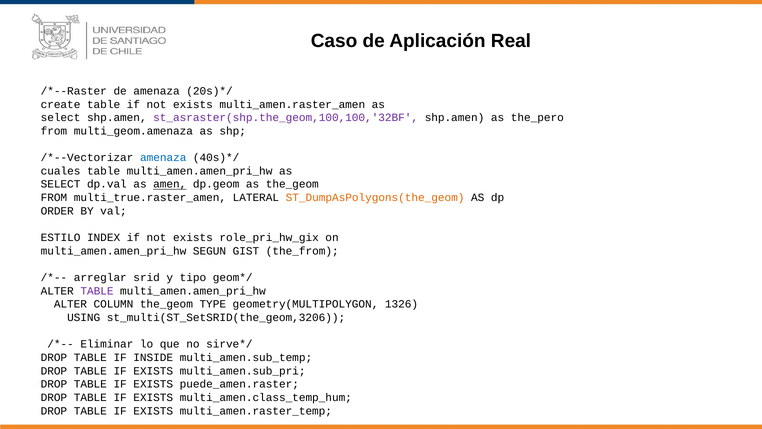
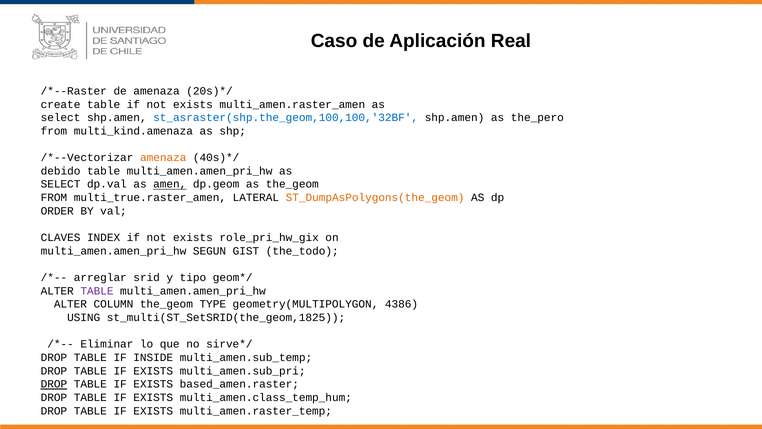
st_asraster(shp.the_geom,100,100,'32BF colour: purple -> blue (286, 118)
multi_geom.amenaza: multi_geom.amenaza -> multi_kind.amenaza (133, 131)
amenaza colour: blue -> orange (163, 158)
cuales: cuales -> debido (61, 171)
ESTILO: ESTILO -> CLAVES (61, 237)
the_from: the_from -> the_todo (302, 251)
1326: 1326 -> 4386 (402, 304)
st_multi(ST_SetSRID(the_geom,3206: st_multi(ST_SetSRID(the_geom,3206 -> st_multi(ST_SetSRID(the_geom,1825 (226, 317)
DROP underline: none -> present (54, 384)
puede_amen.raster: puede_amen.raster -> based_amen.raster (239, 384)
